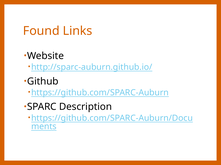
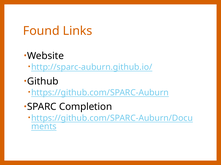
Description: Description -> Completion (86, 107)
